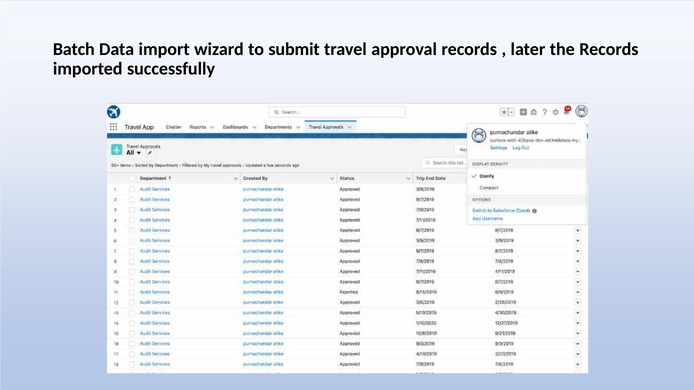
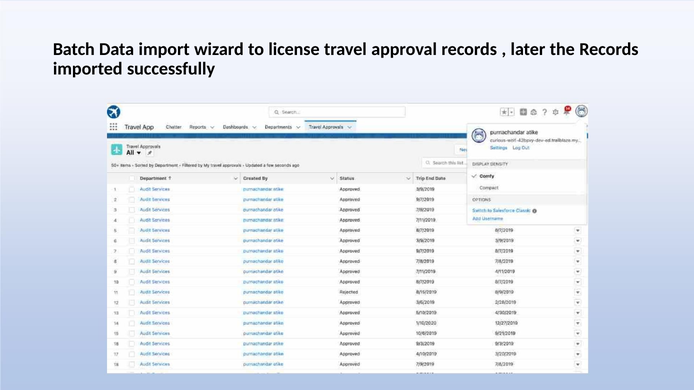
submit: submit -> license (294, 49)
